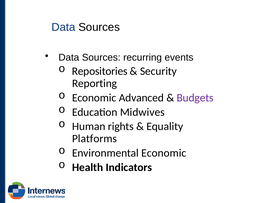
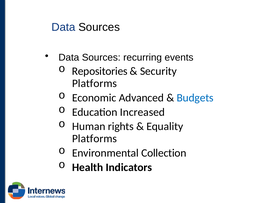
Reporting: Reporting -> Platforms (95, 84)
Budgets colour: purple -> blue (195, 98)
Midwives: Midwives -> Increased (142, 112)
Environmental Economic: Economic -> Collection (164, 153)
